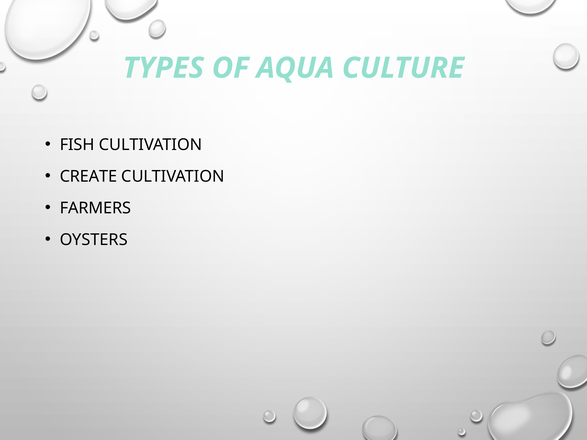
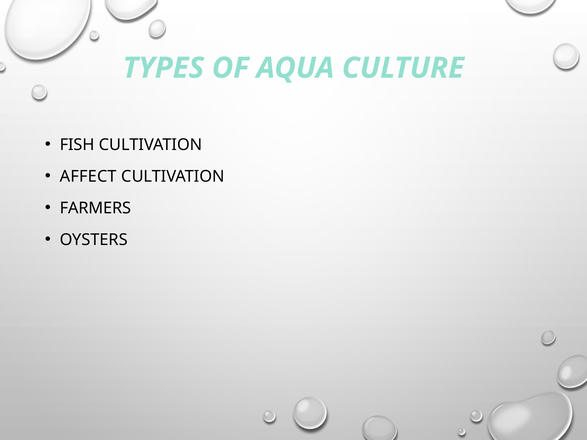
CREATE: CREATE -> AFFECT (88, 177)
